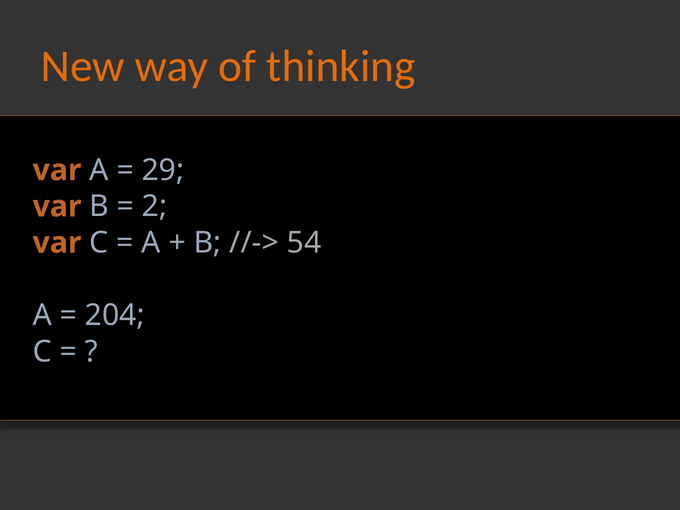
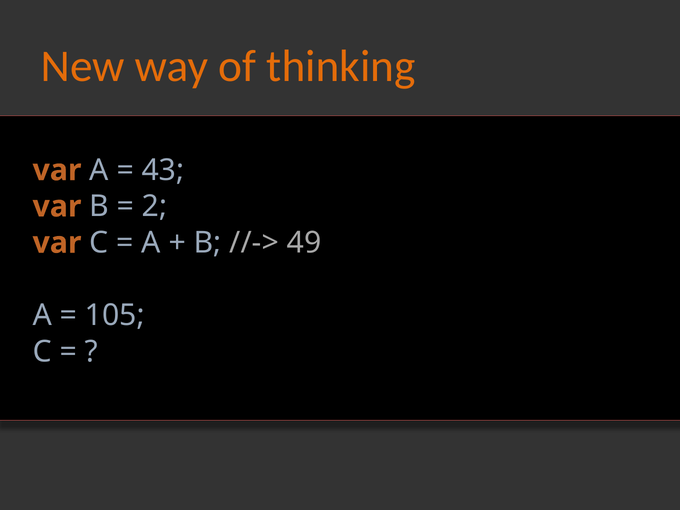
29: 29 -> 43 (163, 170)
54: 54 -> 49 (304, 243)
204: 204 -> 105 (115, 315)
